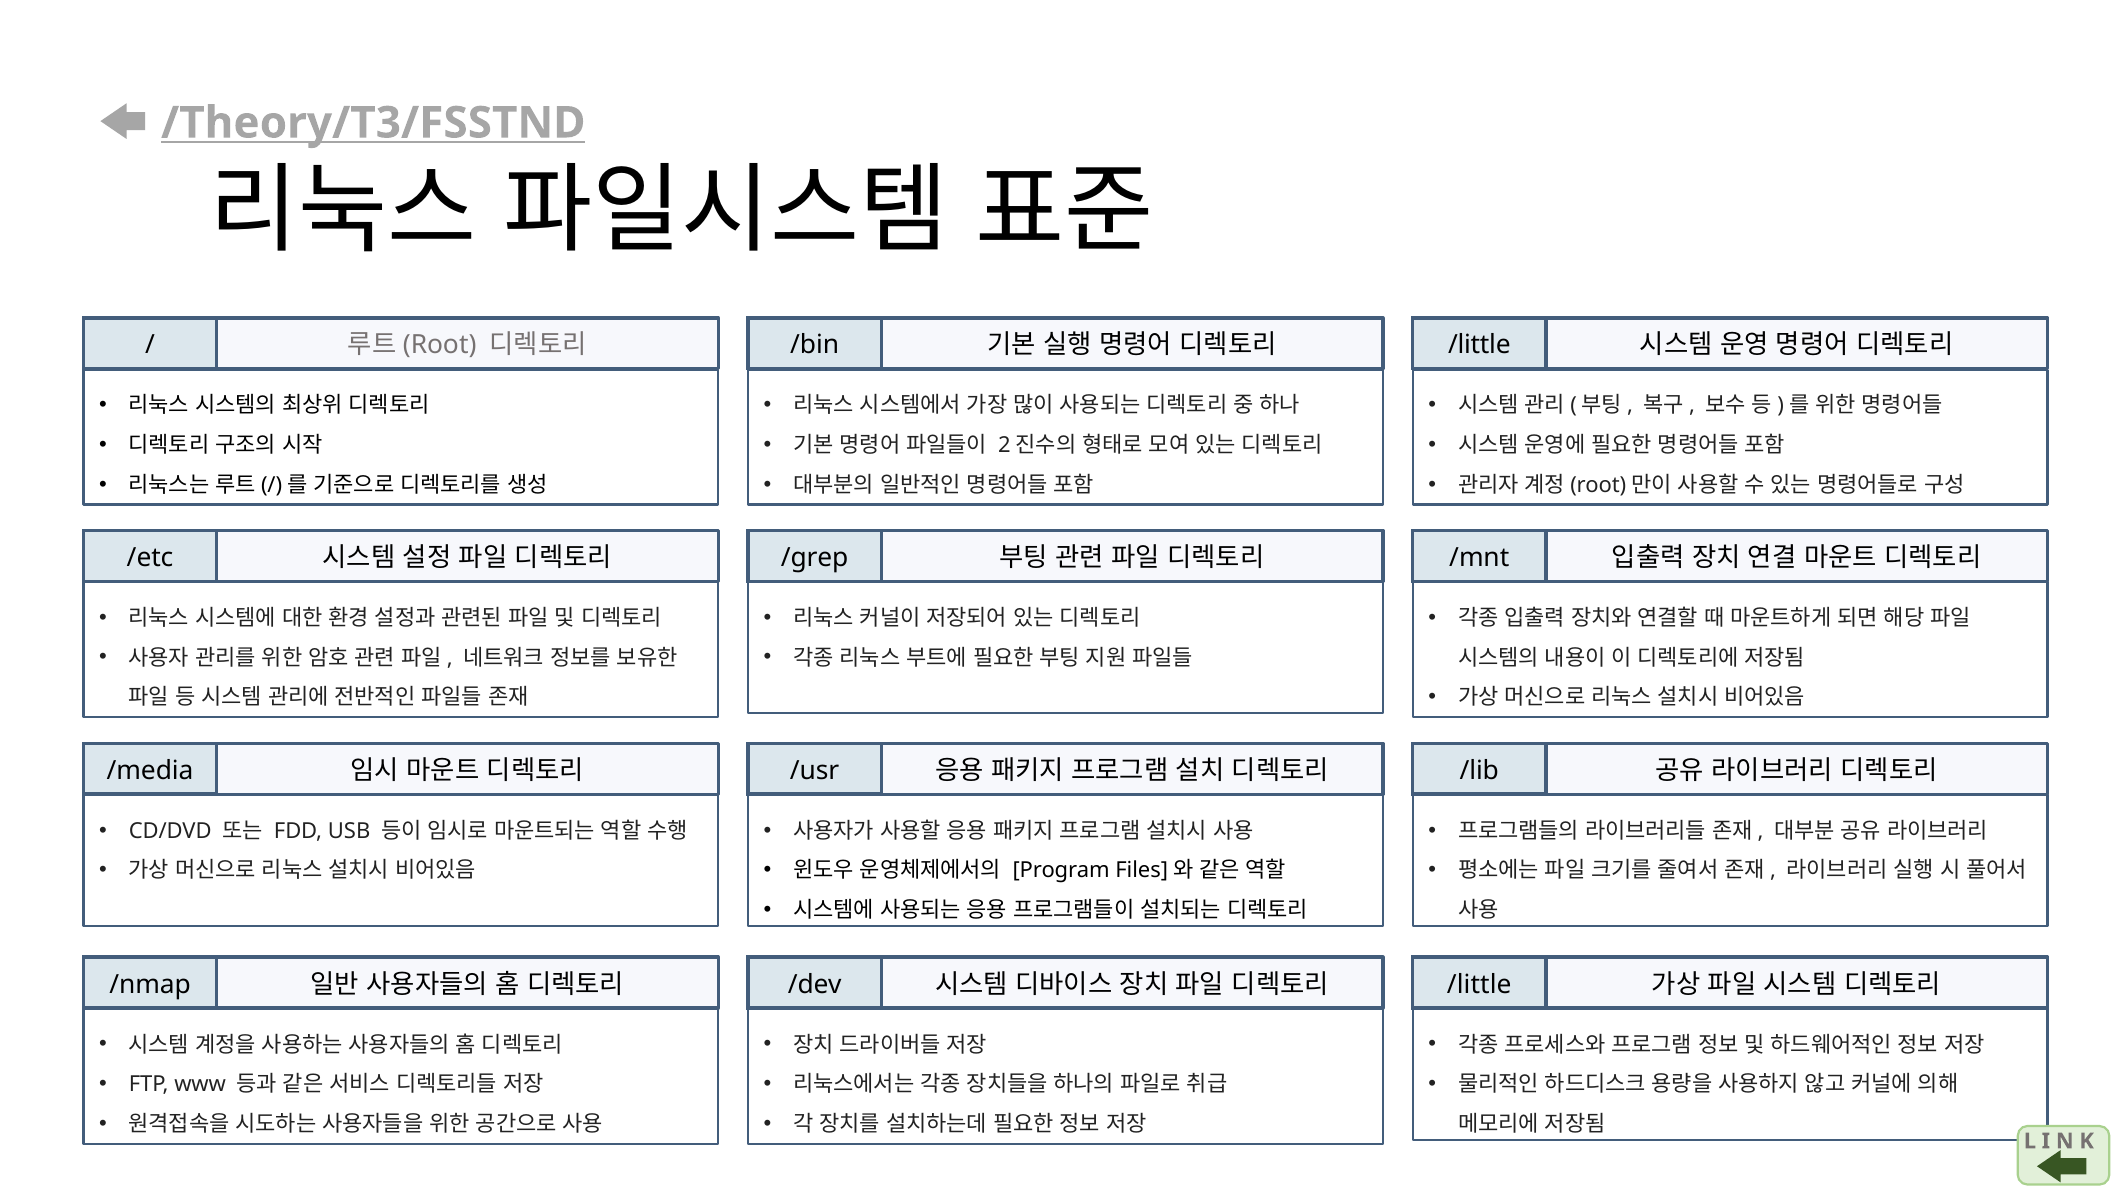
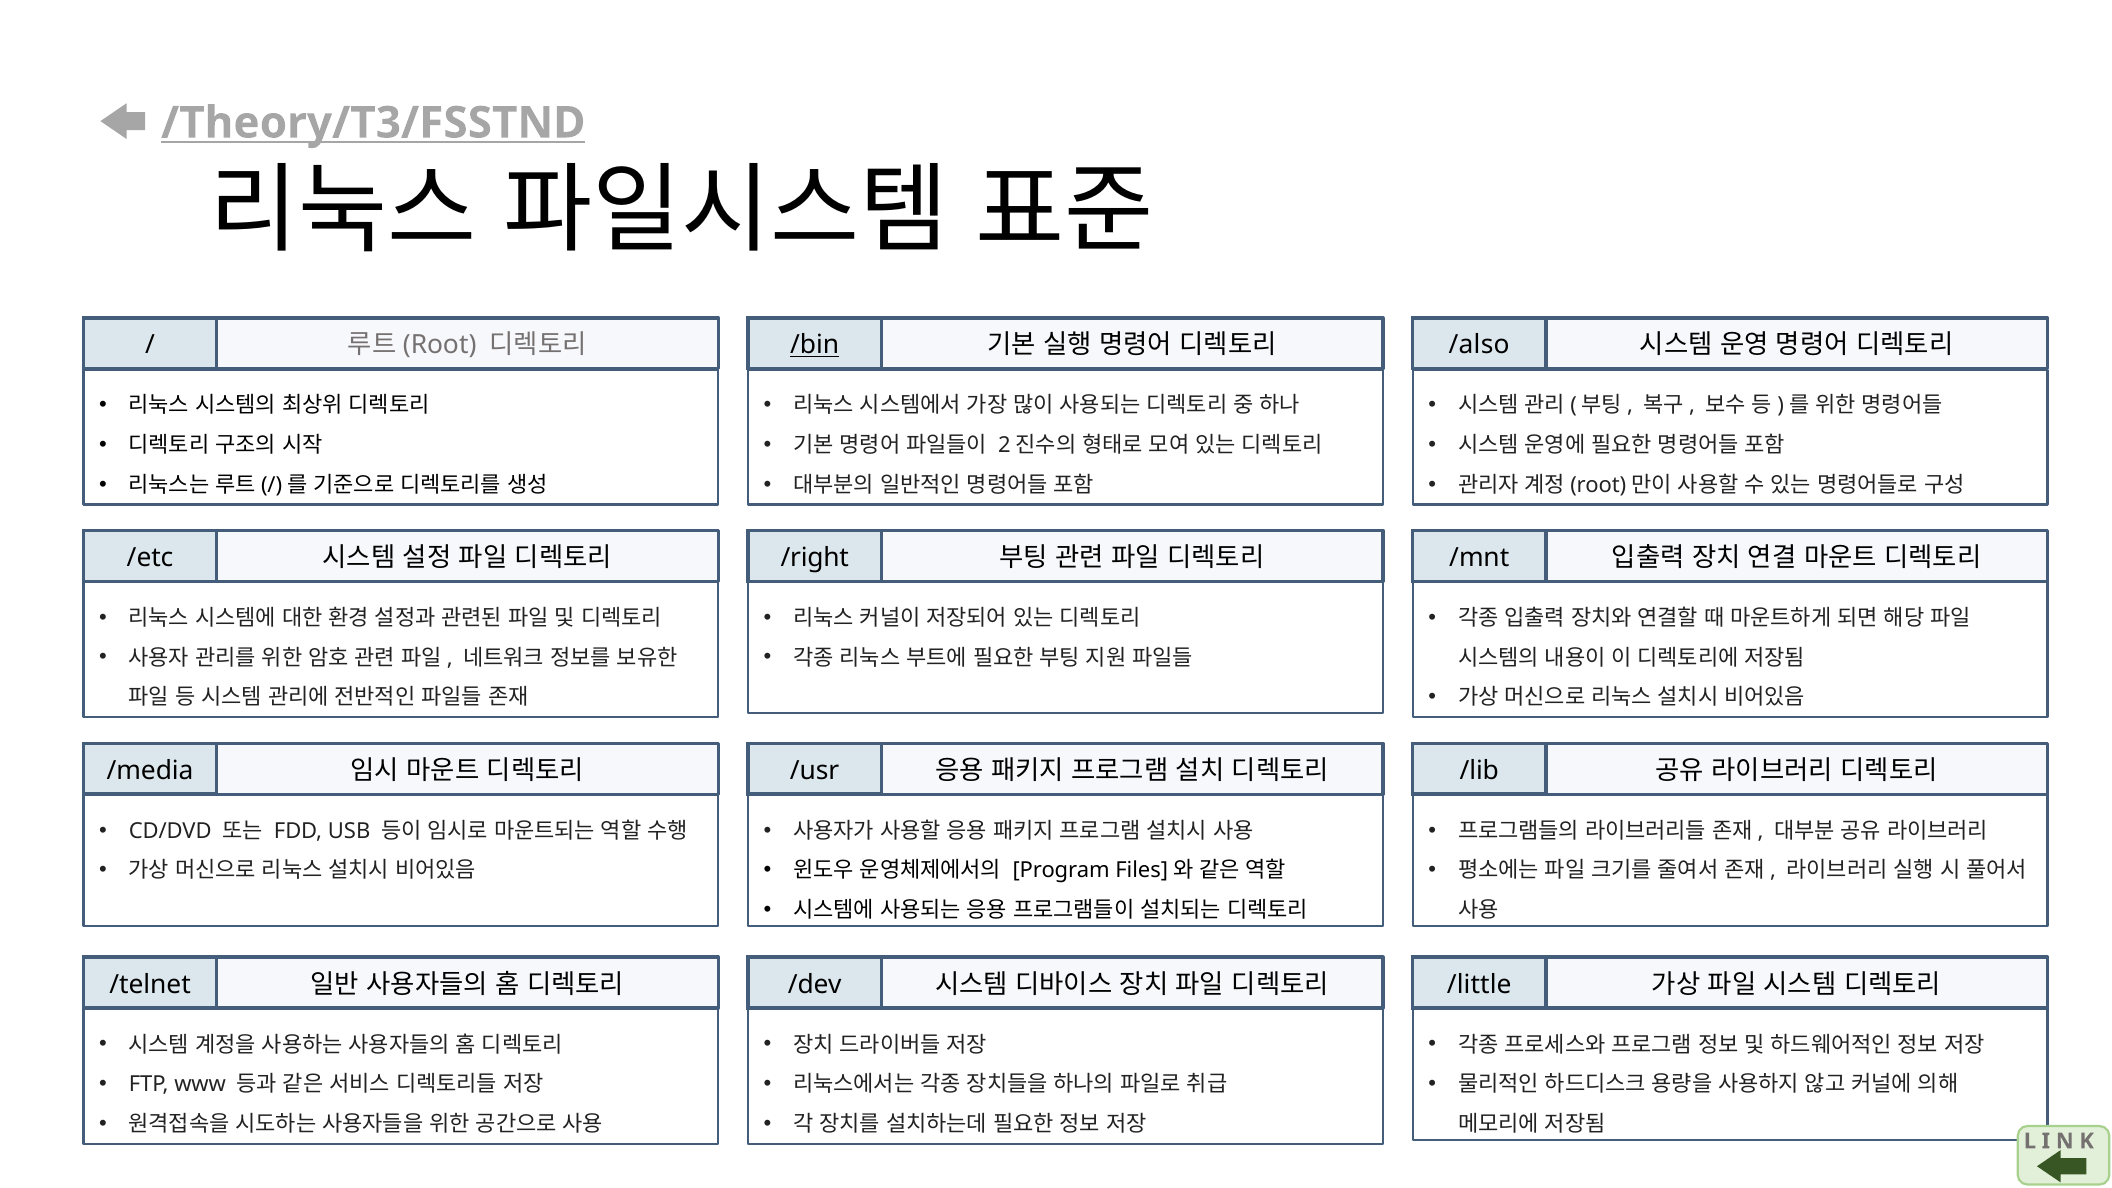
/bin underline: none -> present (815, 345)
/little: /little -> /also (1479, 345)
/grep: /grep -> /right (815, 558)
/nmap: /nmap -> /telnet (150, 984)
